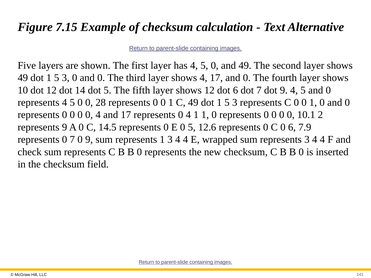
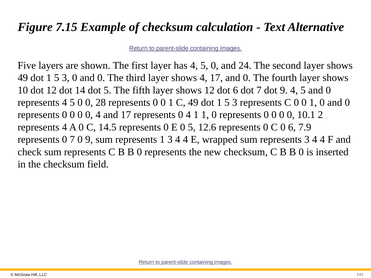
and 49: 49 -> 24 (245, 65)
9: 9 -> 4 (65, 127)
